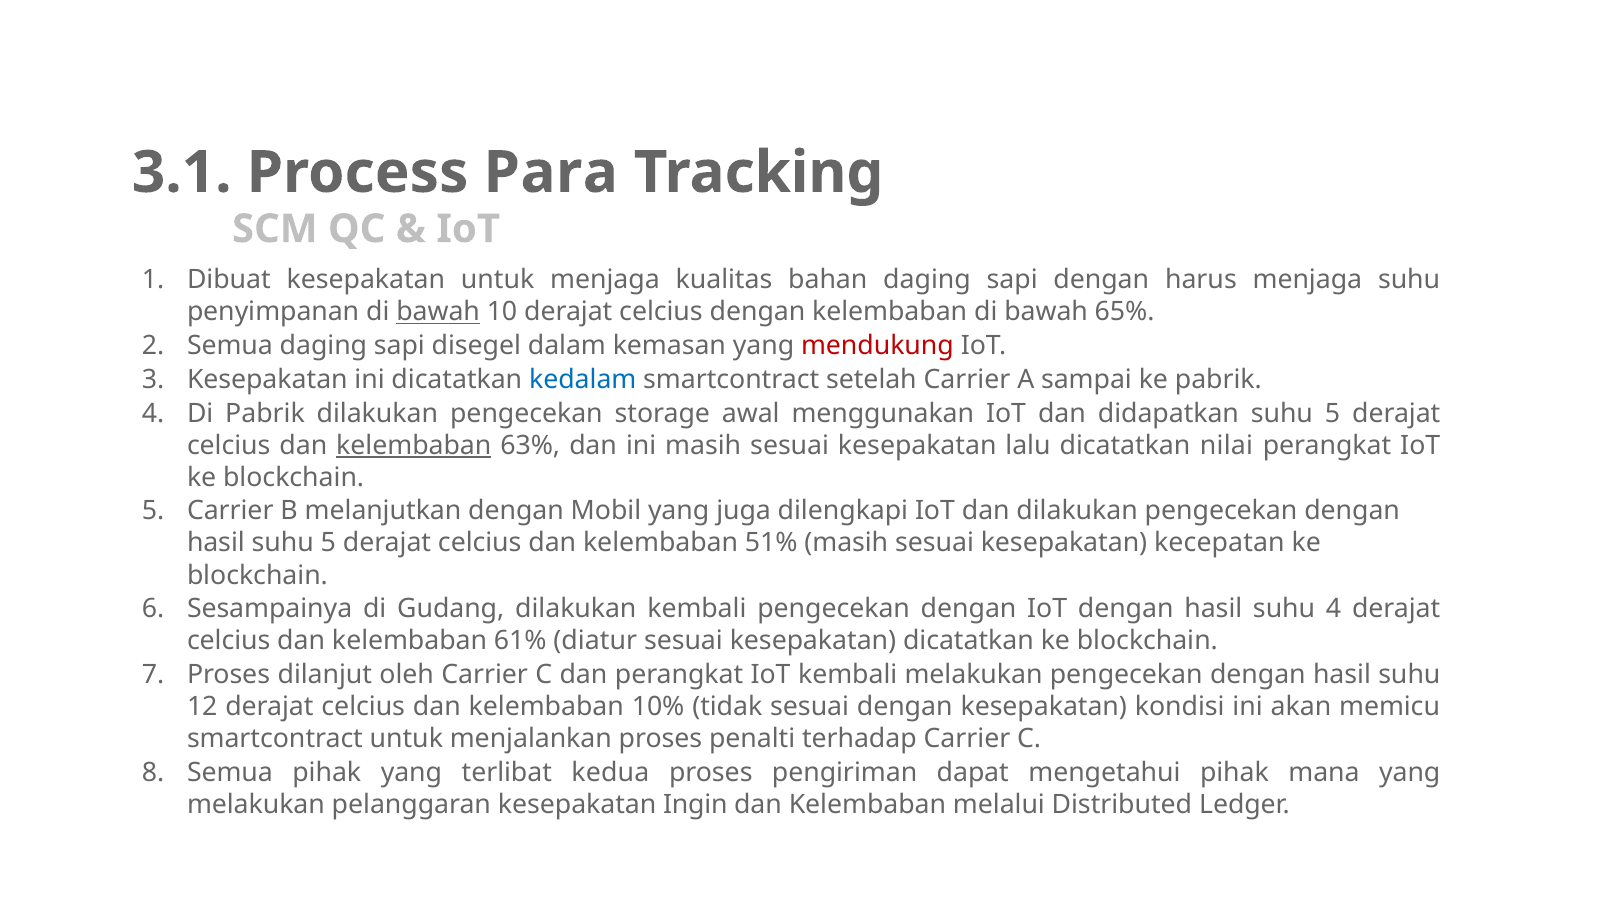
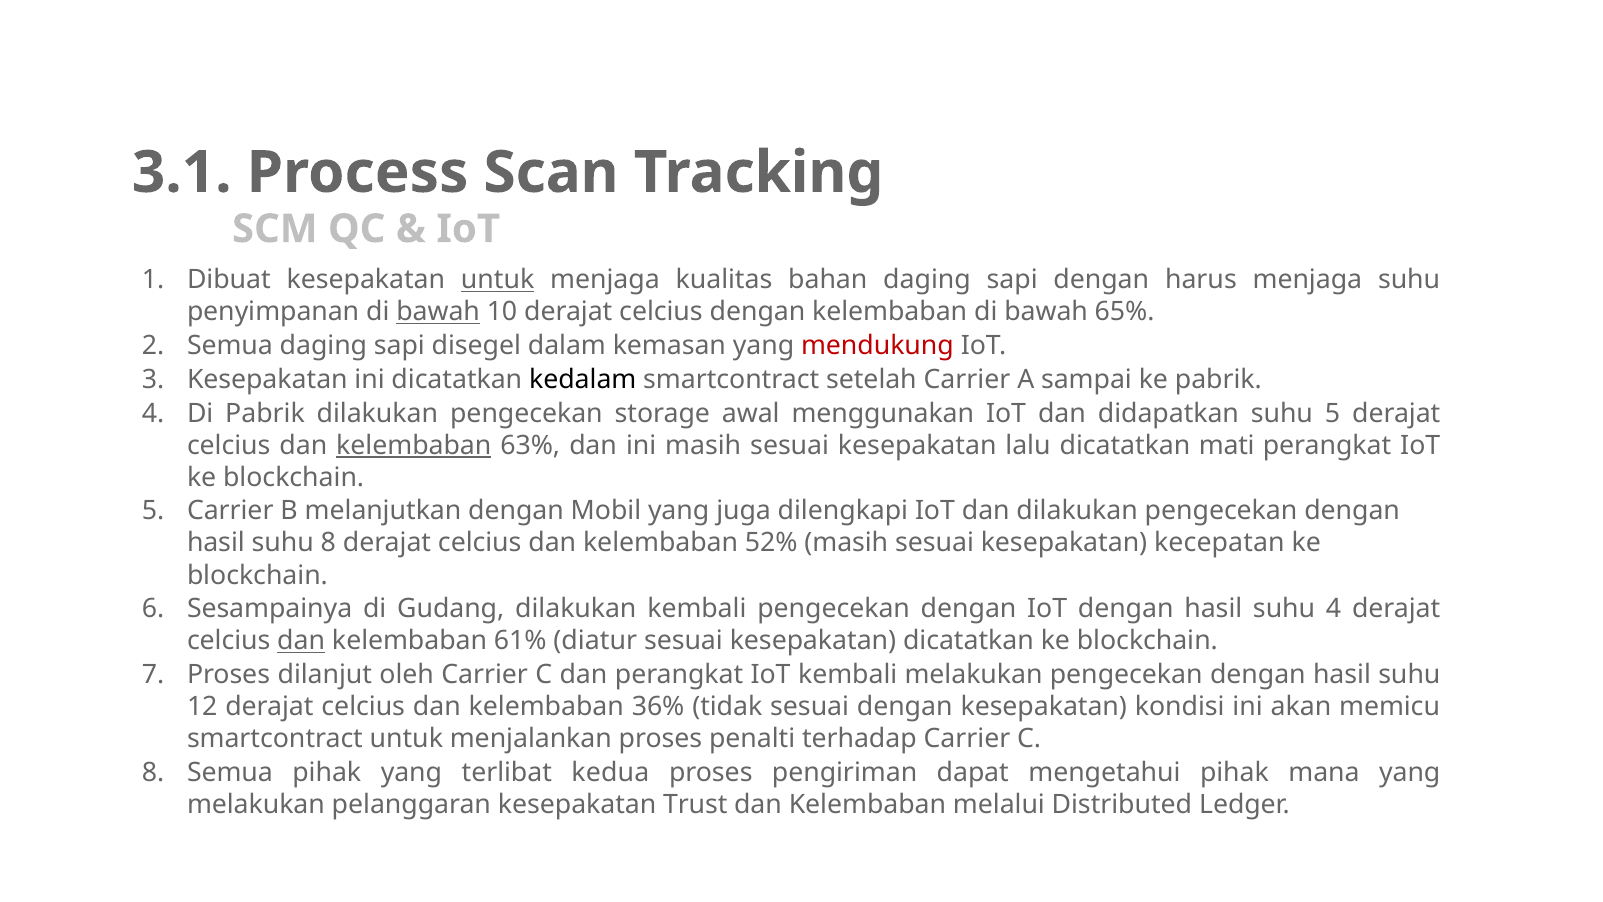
Para: Para -> Scan (551, 173)
untuk underline: none -> present (498, 280)
kedalam colour: blue -> black (583, 379)
nilai: nilai -> mati (1227, 445)
hasil suhu 5: 5 -> 8 (328, 543)
51%: 51% -> 52% (771, 543)
dan underline: none -> present (301, 641)
10%: 10% -> 36% (658, 706)
Ingin: Ingin -> Trust (695, 804)
